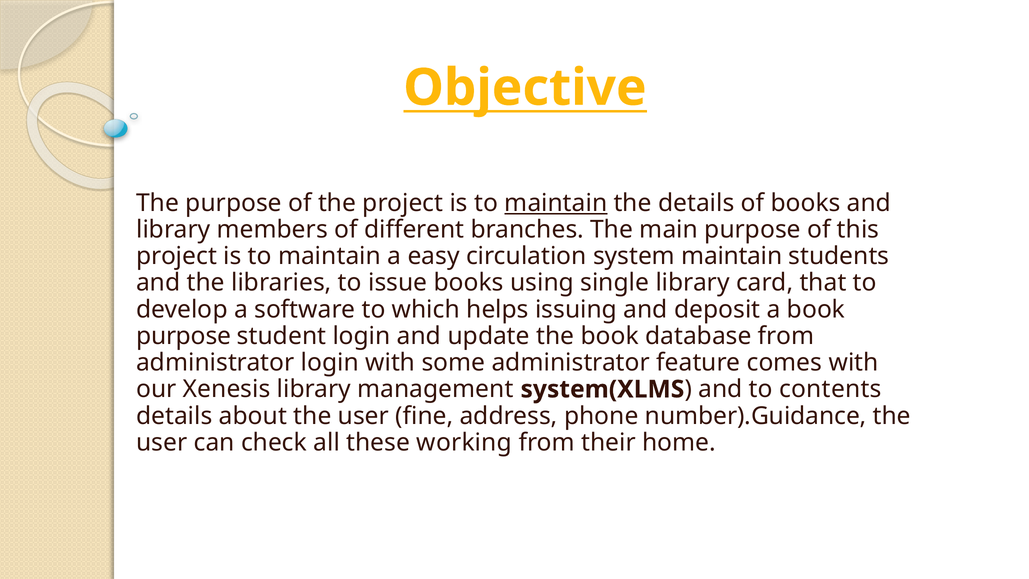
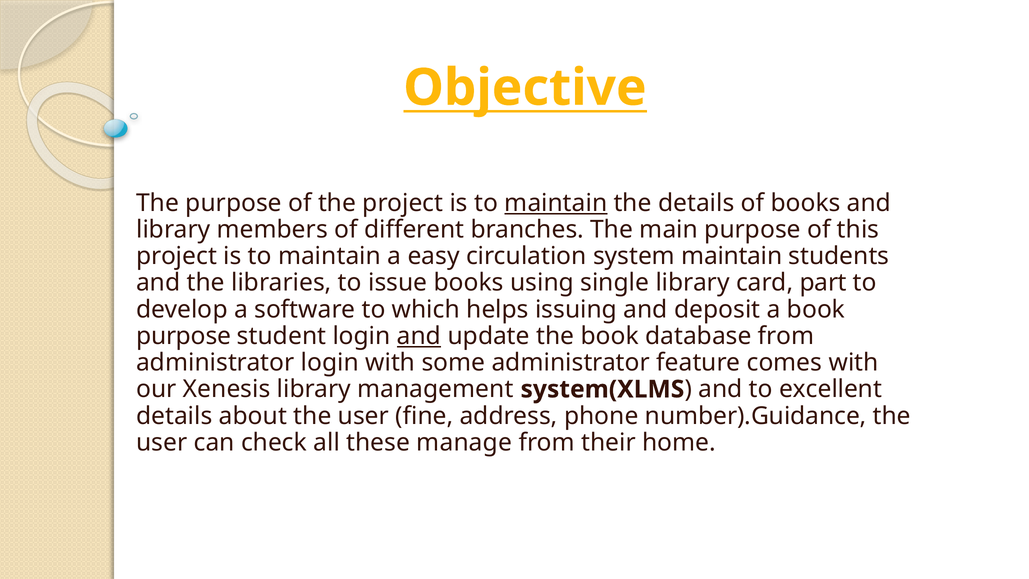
that: that -> part (823, 283)
and underline: none -> present (419, 336)
contents: contents -> excellent (831, 389)
working: working -> manage (464, 442)
